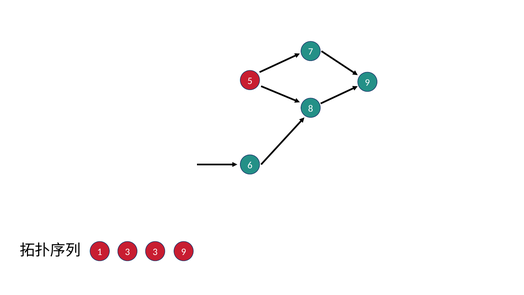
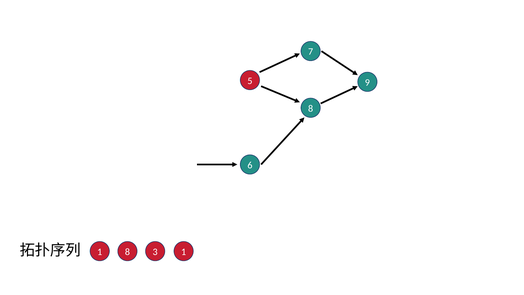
1 3: 3 -> 8 (127, 252)
3 9: 9 -> 1 (184, 252)
